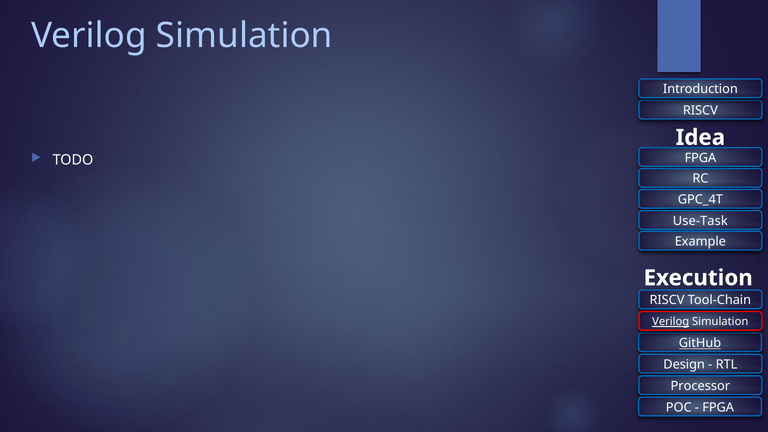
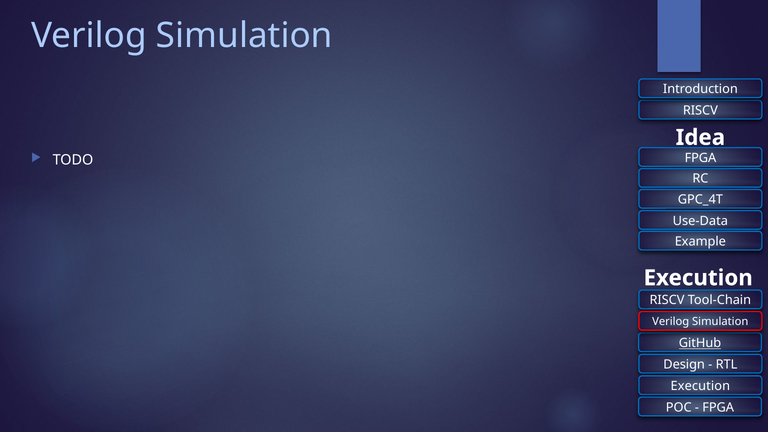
Use-Task: Use-Task -> Use-Data (700, 221)
Verilog underline: present -> none (671, 322)
Processor: Processor -> Execution (700, 386)
